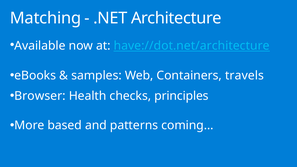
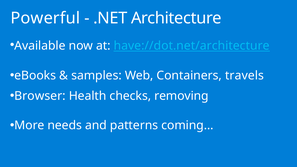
Matching: Matching -> Powerful (45, 18)
principles: principles -> removing (181, 96)
based: based -> needs (65, 125)
